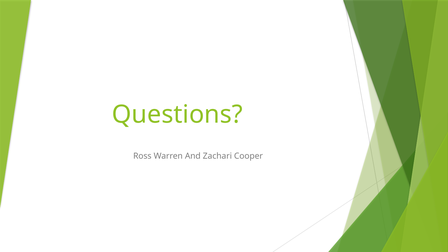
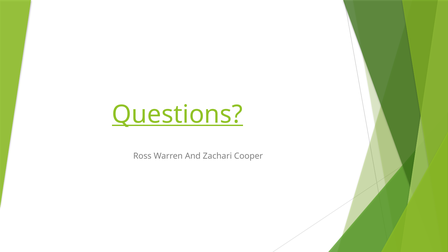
Questions underline: none -> present (177, 114)
